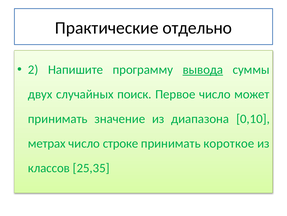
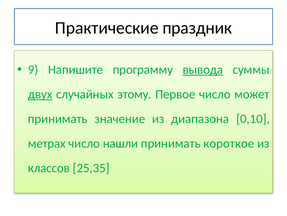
отдельно: отдельно -> праздник (197, 28)
2: 2 -> 9 (33, 69)
двух underline: none -> present (40, 94)
поиск: поиск -> этому (134, 94)
строке: строке -> нашли (120, 143)
